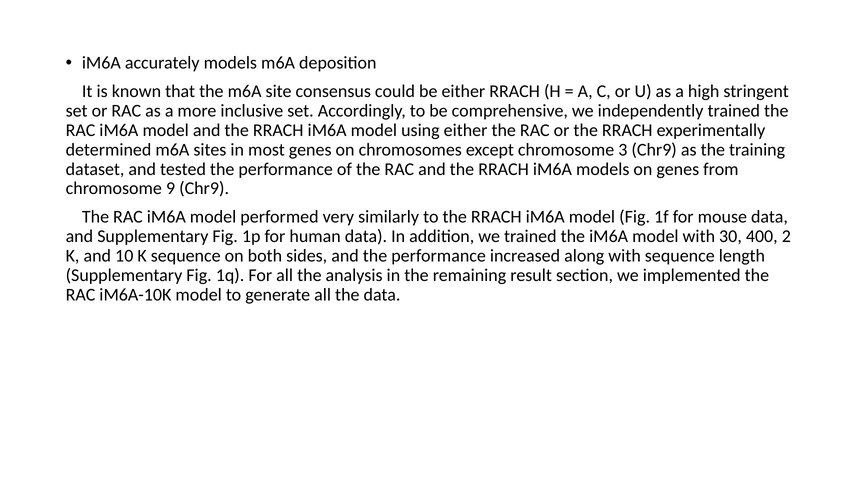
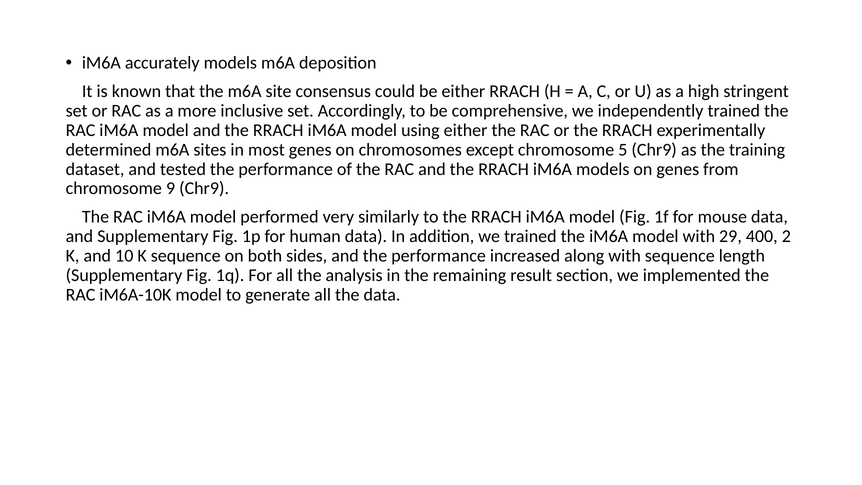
3: 3 -> 5 (623, 150)
30: 30 -> 29 (730, 236)
